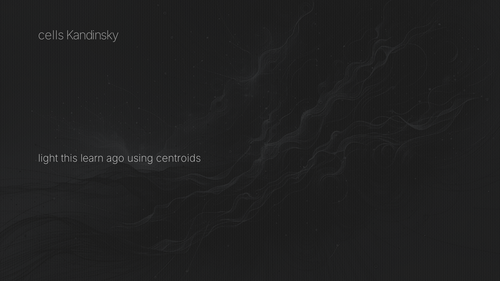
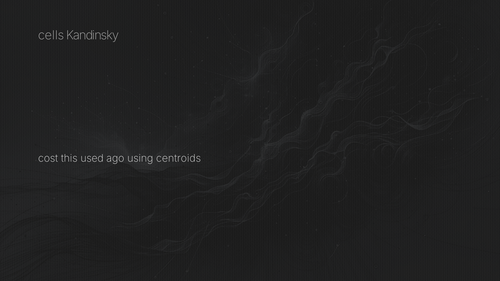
light: light -> cost (48, 158)
learn: learn -> used (92, 158)
